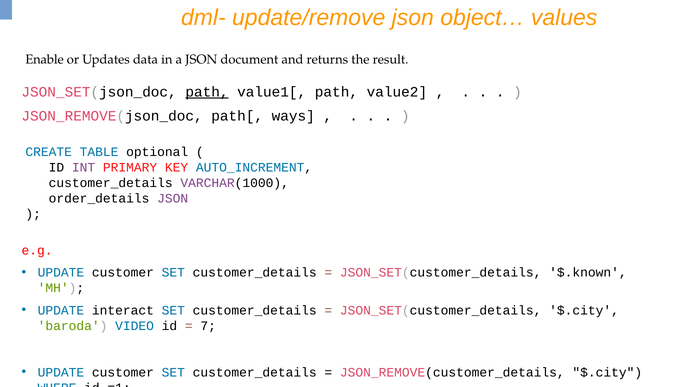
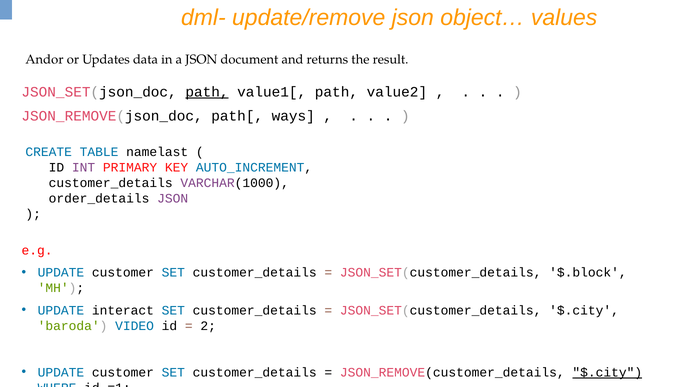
Enable: Enable -> Andor (44, 59)
optional: optional -> namelast (157, 152)
$.known: $.known -> $.block (588, 273)
7: 7 -> 2 (208, 326)
$.city underline: none -> present (607, 373)
